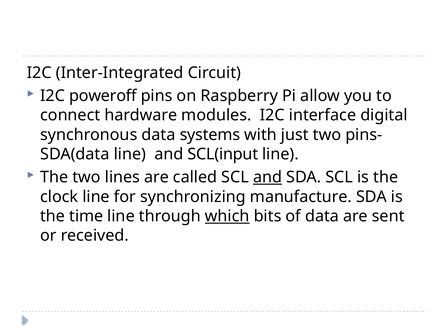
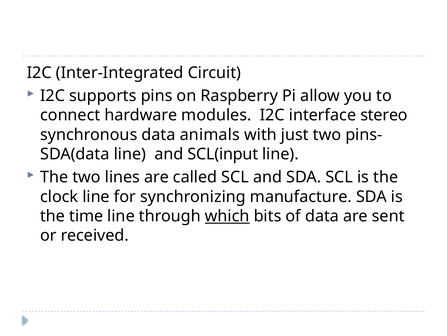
poweroff: poweroff -> supports (103, 96)
digital: digital -> stereo (384, 115)
systems: systems -> animals (210, 134)
and underline: present -> none (268, 177)
